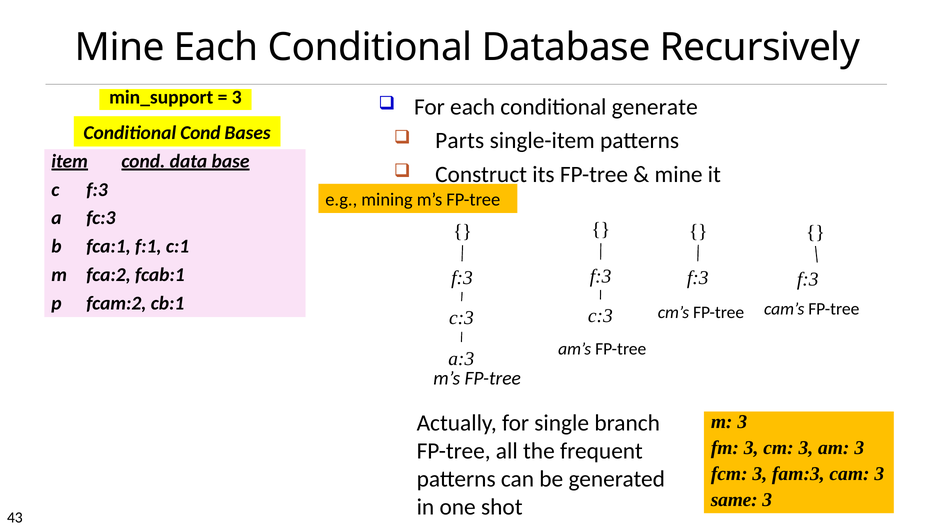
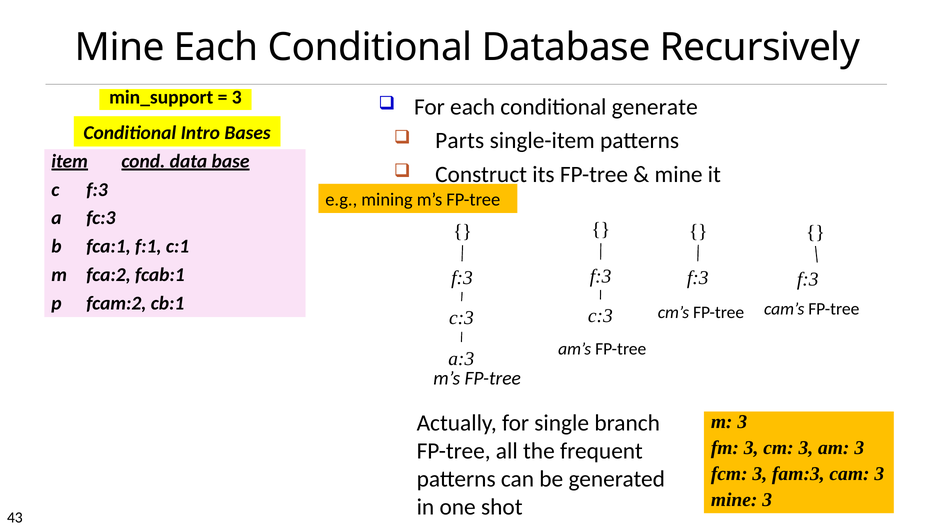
Conditional Cond: Cond -> Intro (200, 133)
same: same -> mine (734, 500)
